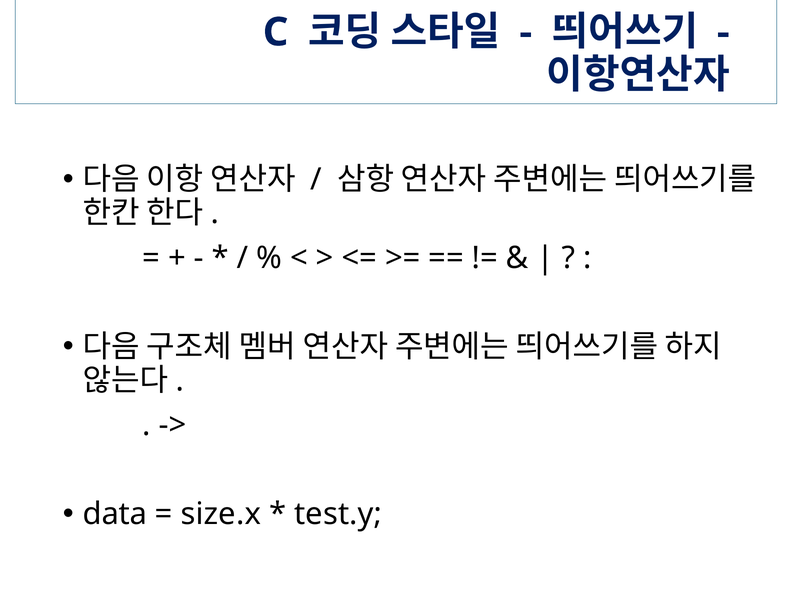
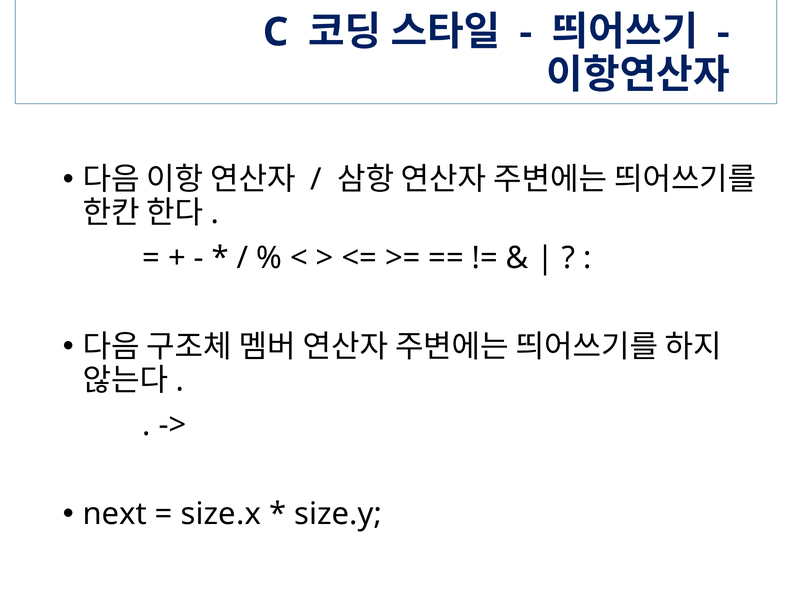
data: data -> next (115, 514)
test.y: test.y -> size.y (338, 514)
